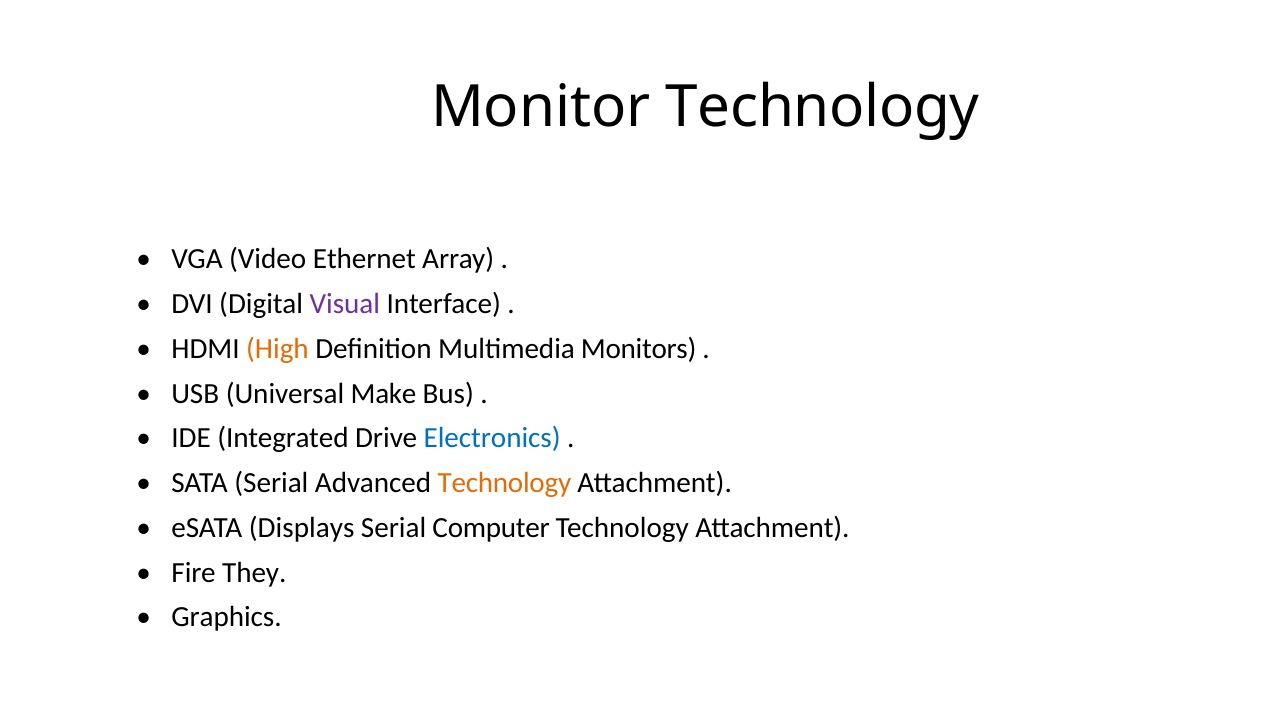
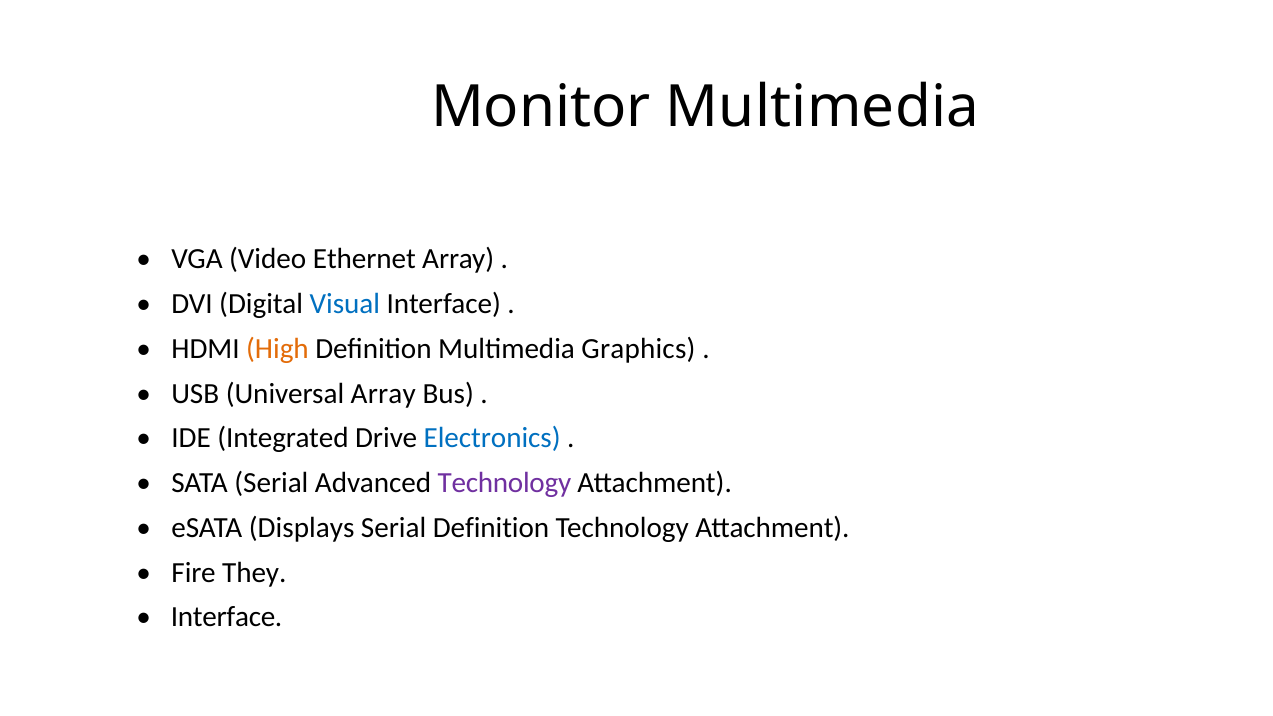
Monitor Technology: Technology -> Multimedia (822, 107)
Visual colour: purple -> blue (345, 304)
Monitors: Monitors -> Graphics (638, 349)
Universal Make: Make -> Array (383, 394)
Technology colour: orange -> purple (504, 483)
Serial Computer: Computer -> Definition (491, 528)
Graphics: Graphics -> Interface (227, 617)
